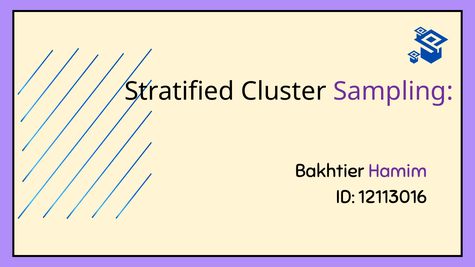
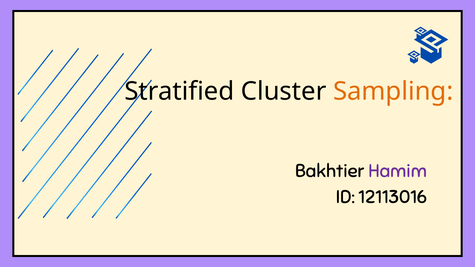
Sampling colour: purple -> orange (393, 91)
